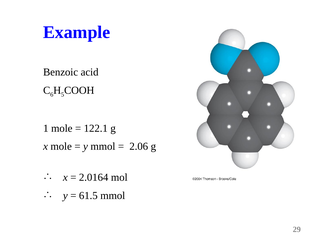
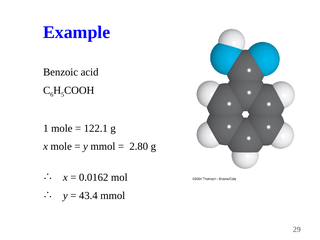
2.06: 2.06 -> 2.80 (139, 146)
2.0164: 2.0164 -> 0.0162 (94, 177)
61.5: 61.5 -> 43.4 (88, 196)
